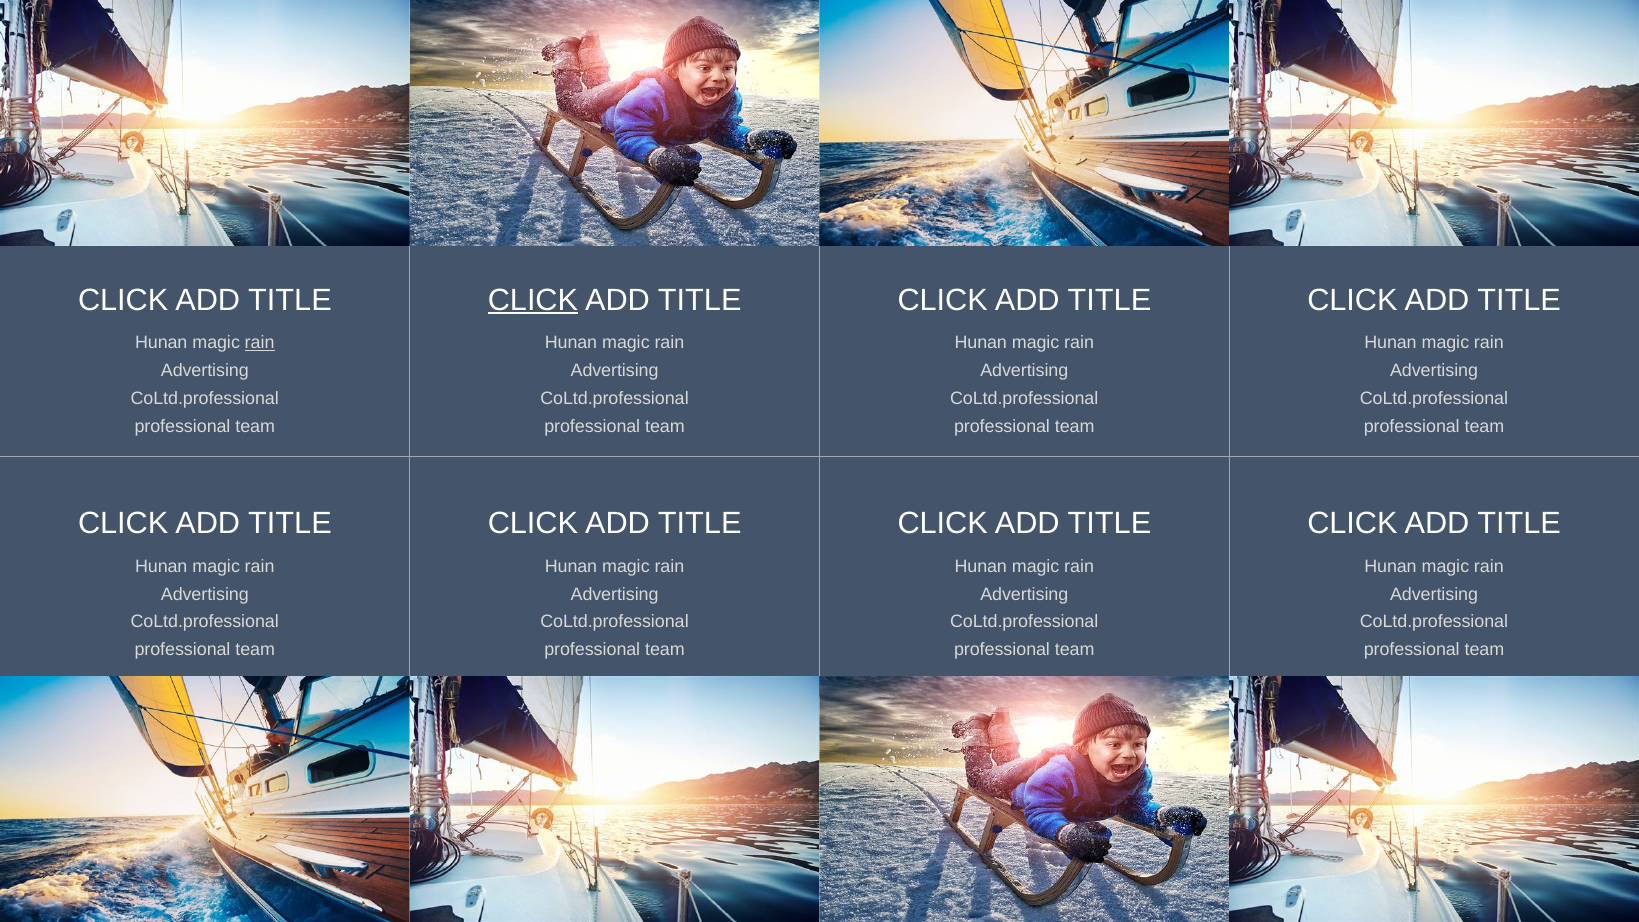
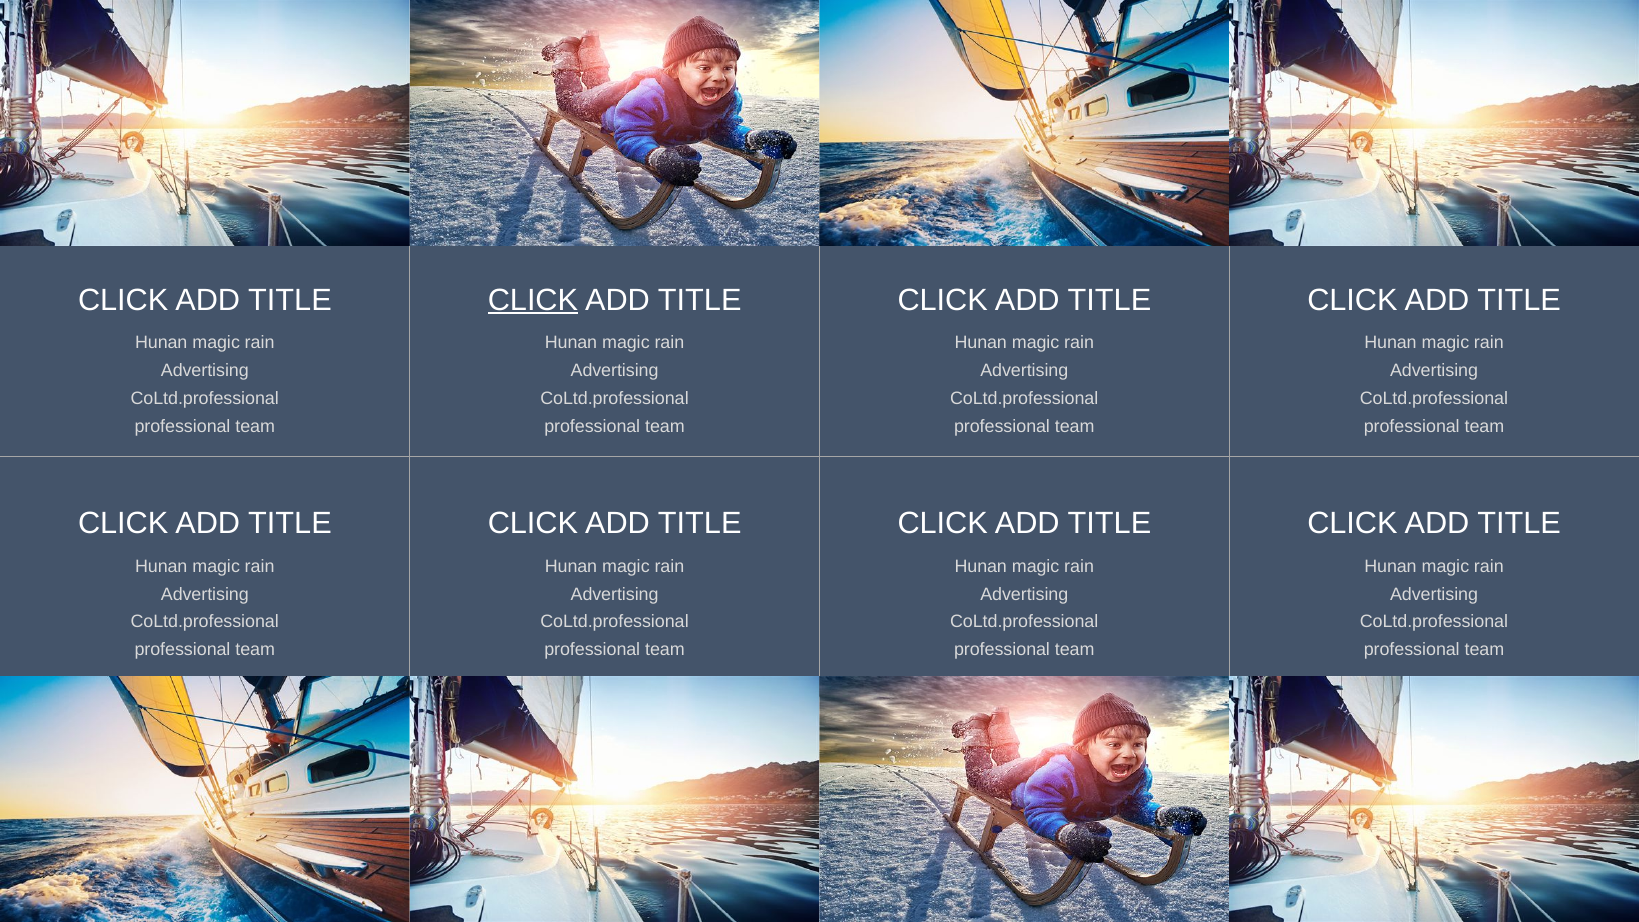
rain underline: present -> none (260, 342)
